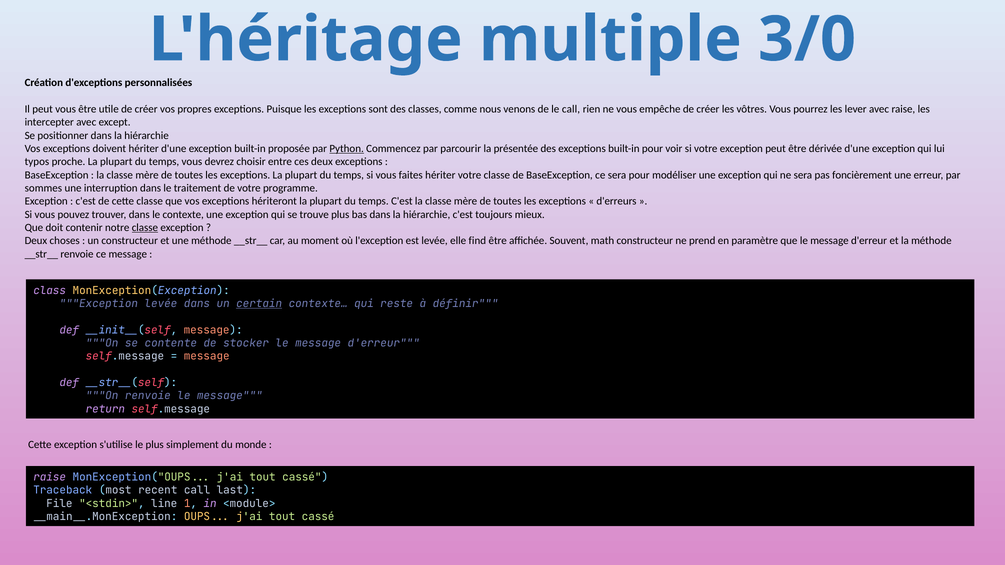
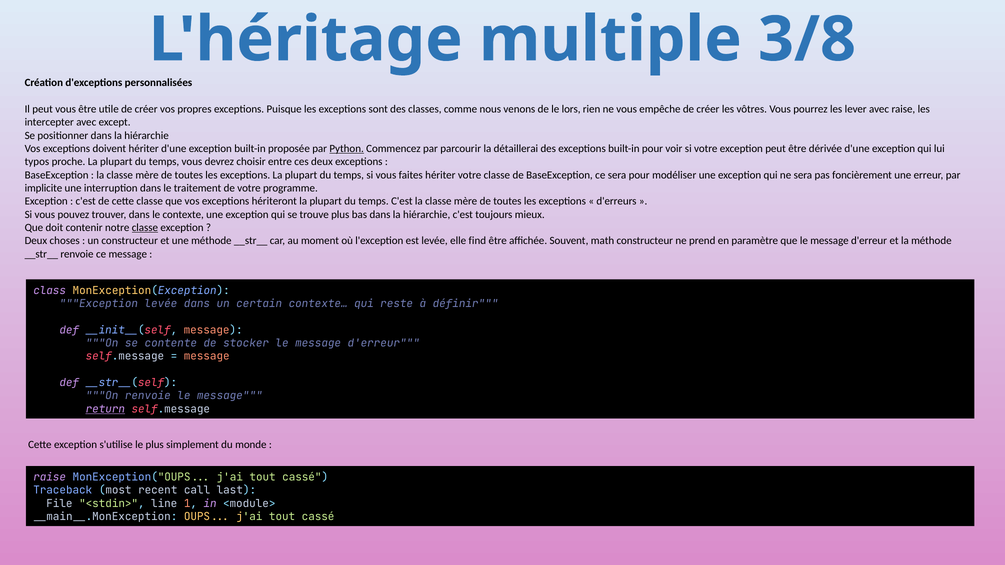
3/0: 3/0 -> 3/8 (807, 40)
le call: call -> lors (571, 109)
présentée: présentée -> détaillerai (516, 149)
sommes: sommes -> implicite (43, 188)
certain underline: present -> none (259, 304)
return underline: none -> present (105, 409)
